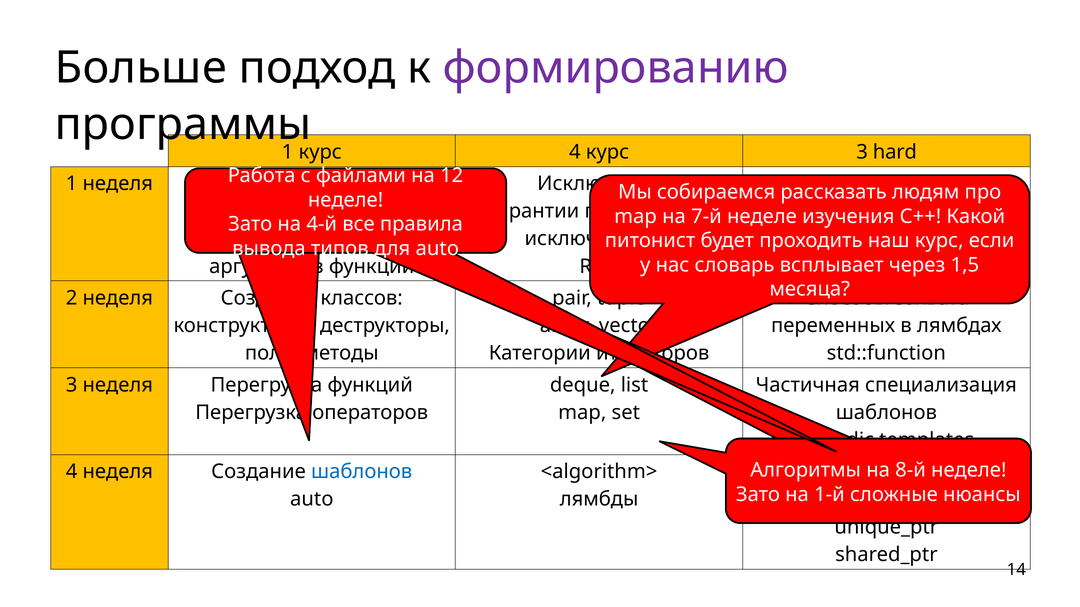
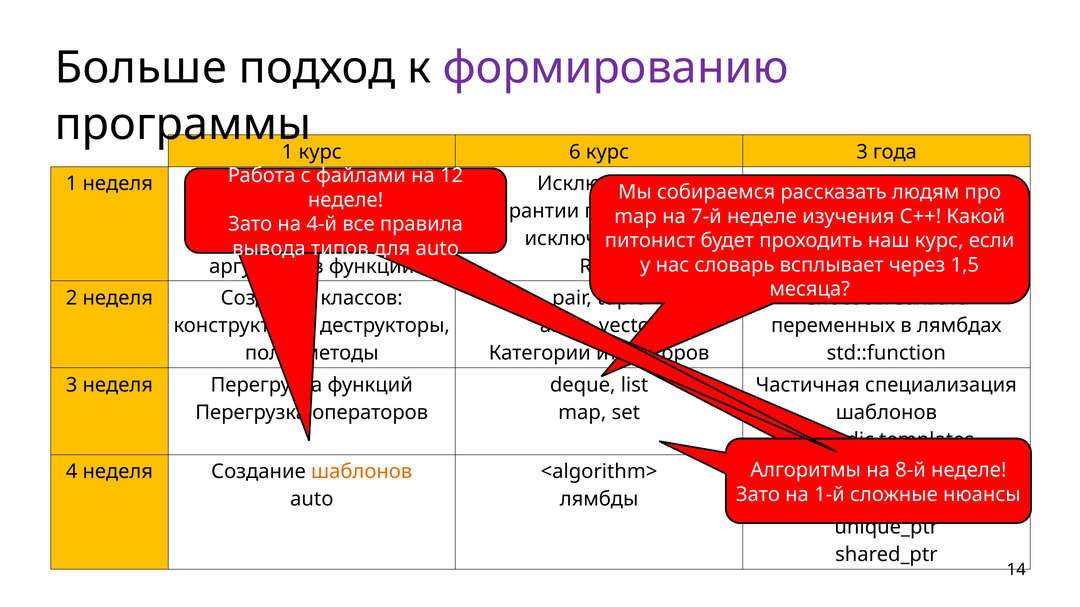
курс 4: 4 -> 6 (575, 152)
hard: hard -> года (895, 152)
шаблонов colour: blue -> orange (362, 472)
